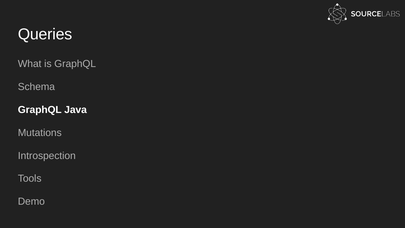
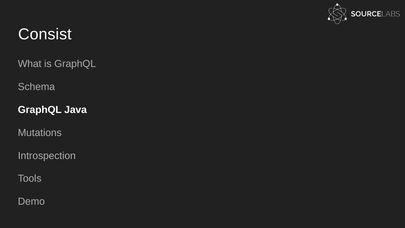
Queries: Queries -> Consist (45, 34)
